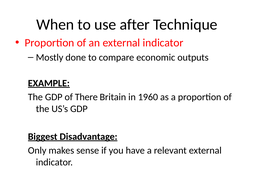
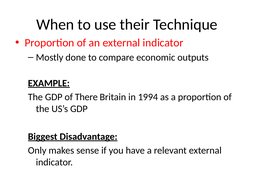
after: after -> their (135, 25)
1960: 1960 -> 1994 (148, 97)
